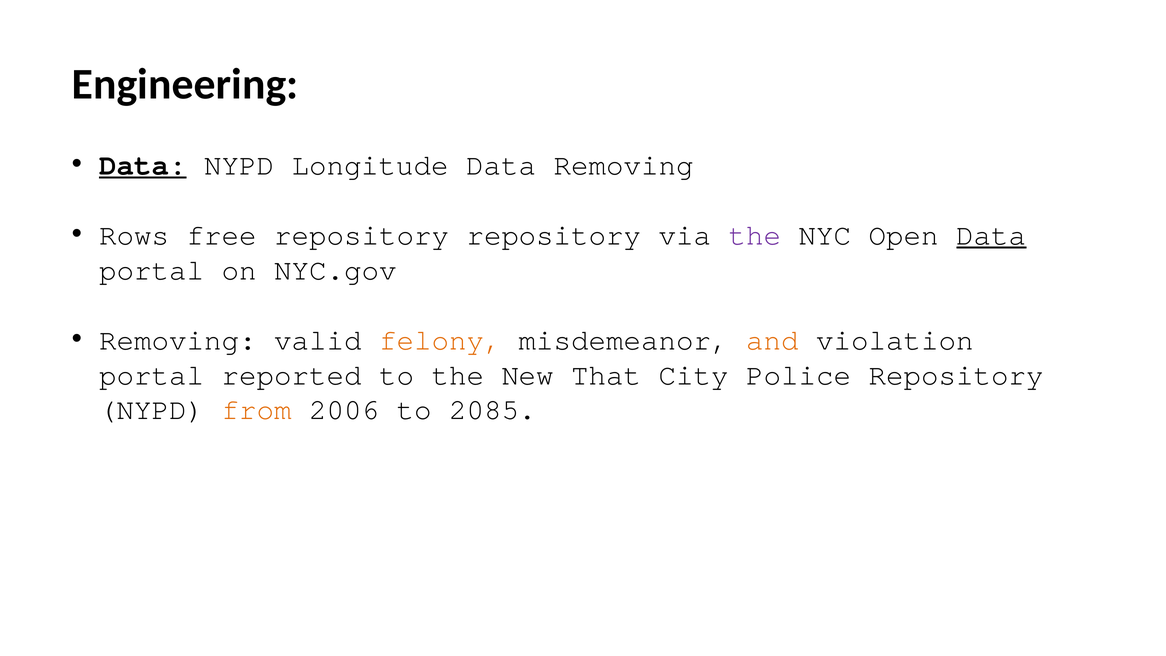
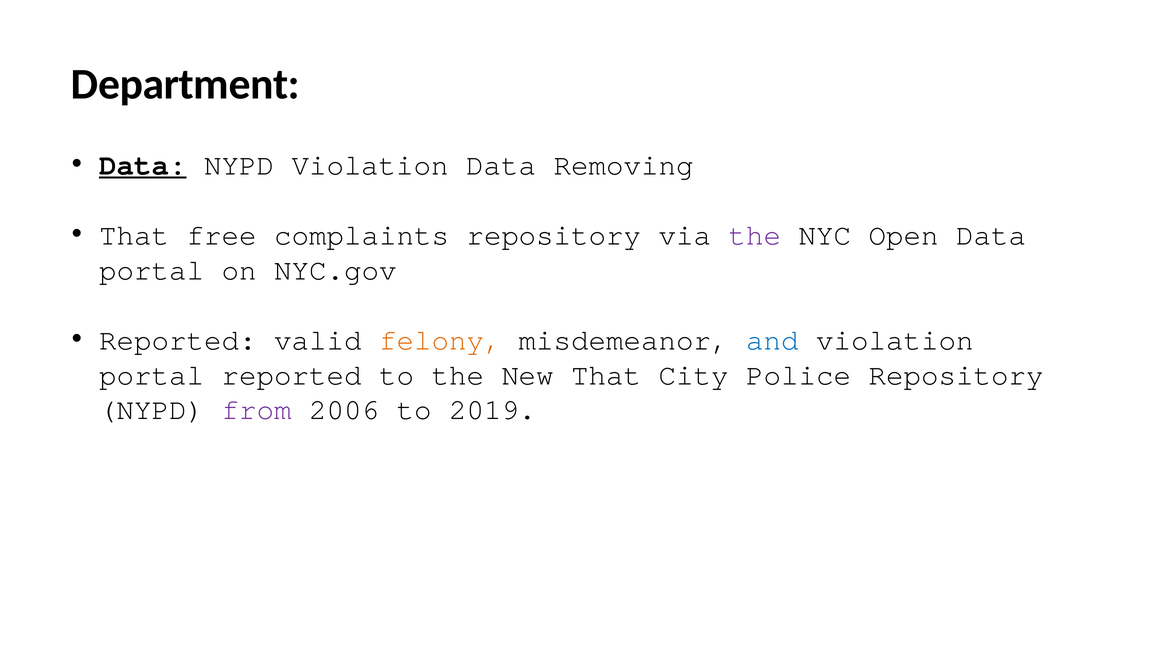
Engineering: Engineering -> Department (185, 84)
NYPD Longitude: Longitude -> Violation (370, 165)
Rows: Rows -> That (134, 235)
free repository: repository -> complaints (362, 235)
Data underline: present -> none (991, 235)
Removing: Removing -> Reported (178, 340)
and colour: orange -> blue (773, 340)
from colour: orange -> purple (257, 410)
2085: 2085 -> 2019 (493, 410)
